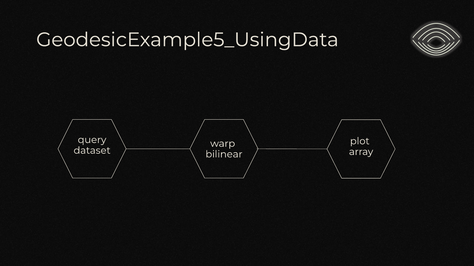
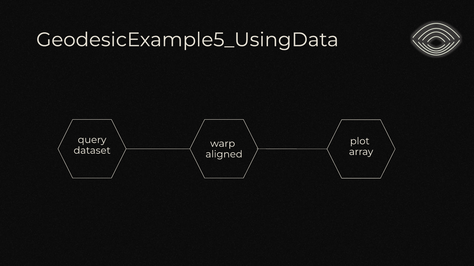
bilinear: bilinear -> aligned (224, 155)
